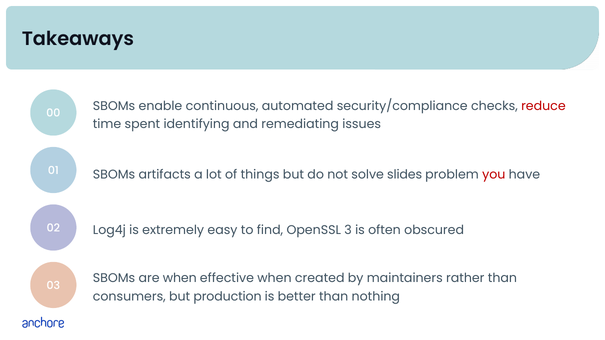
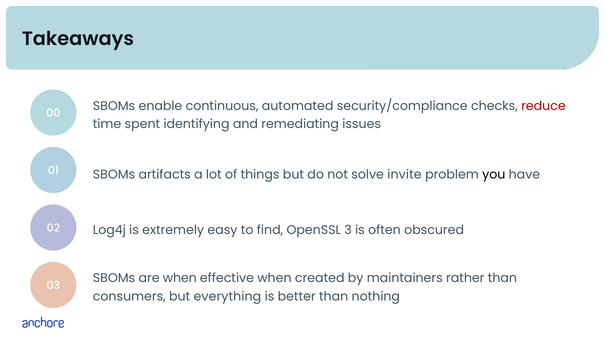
slides: slides -> invite (404, 175)
you colour: red -> black (494, 175)
production: production -> everything (227, 297)
